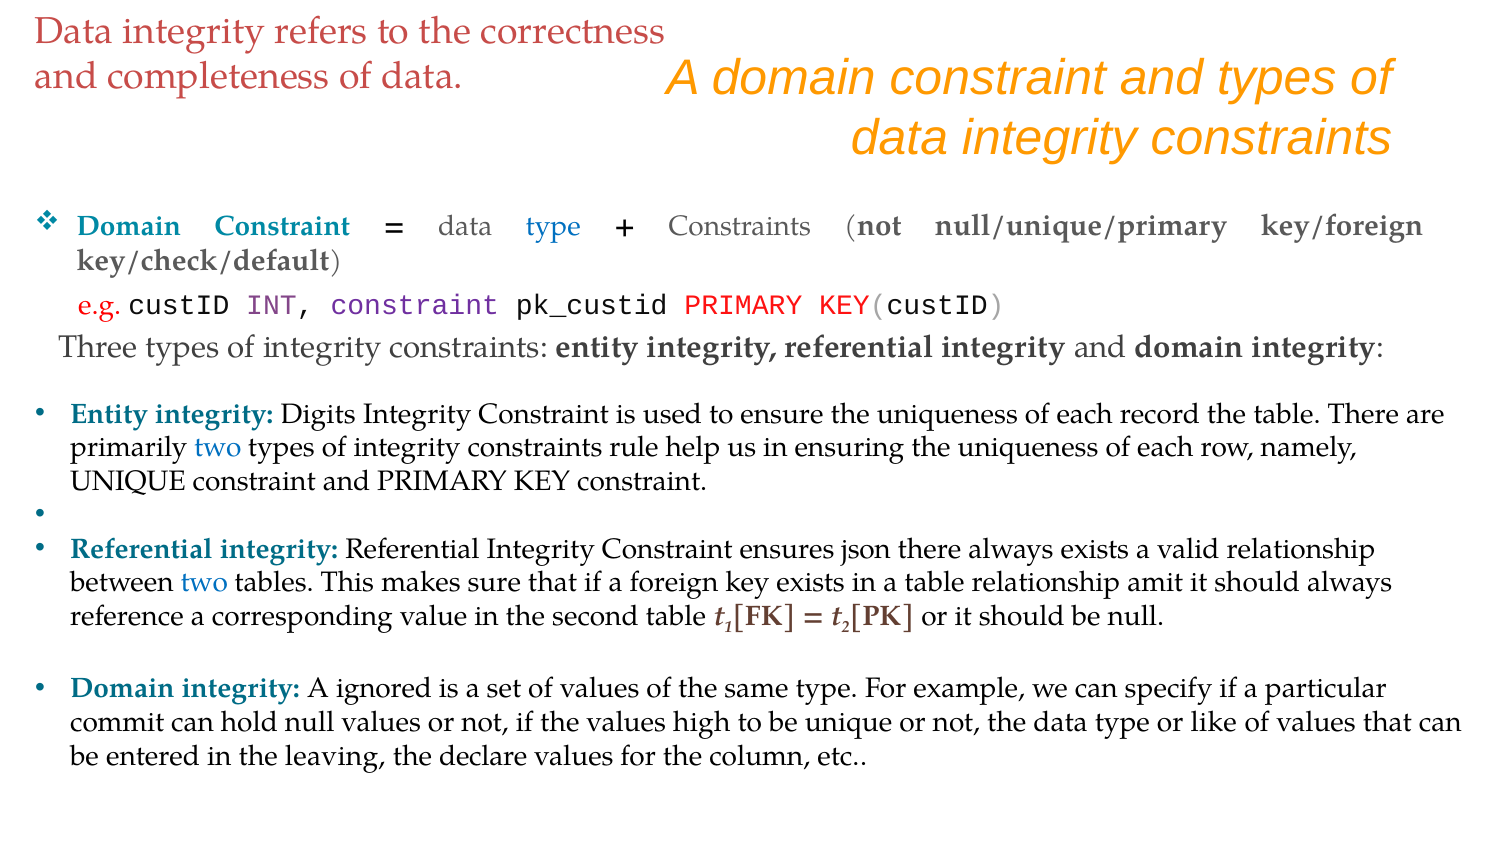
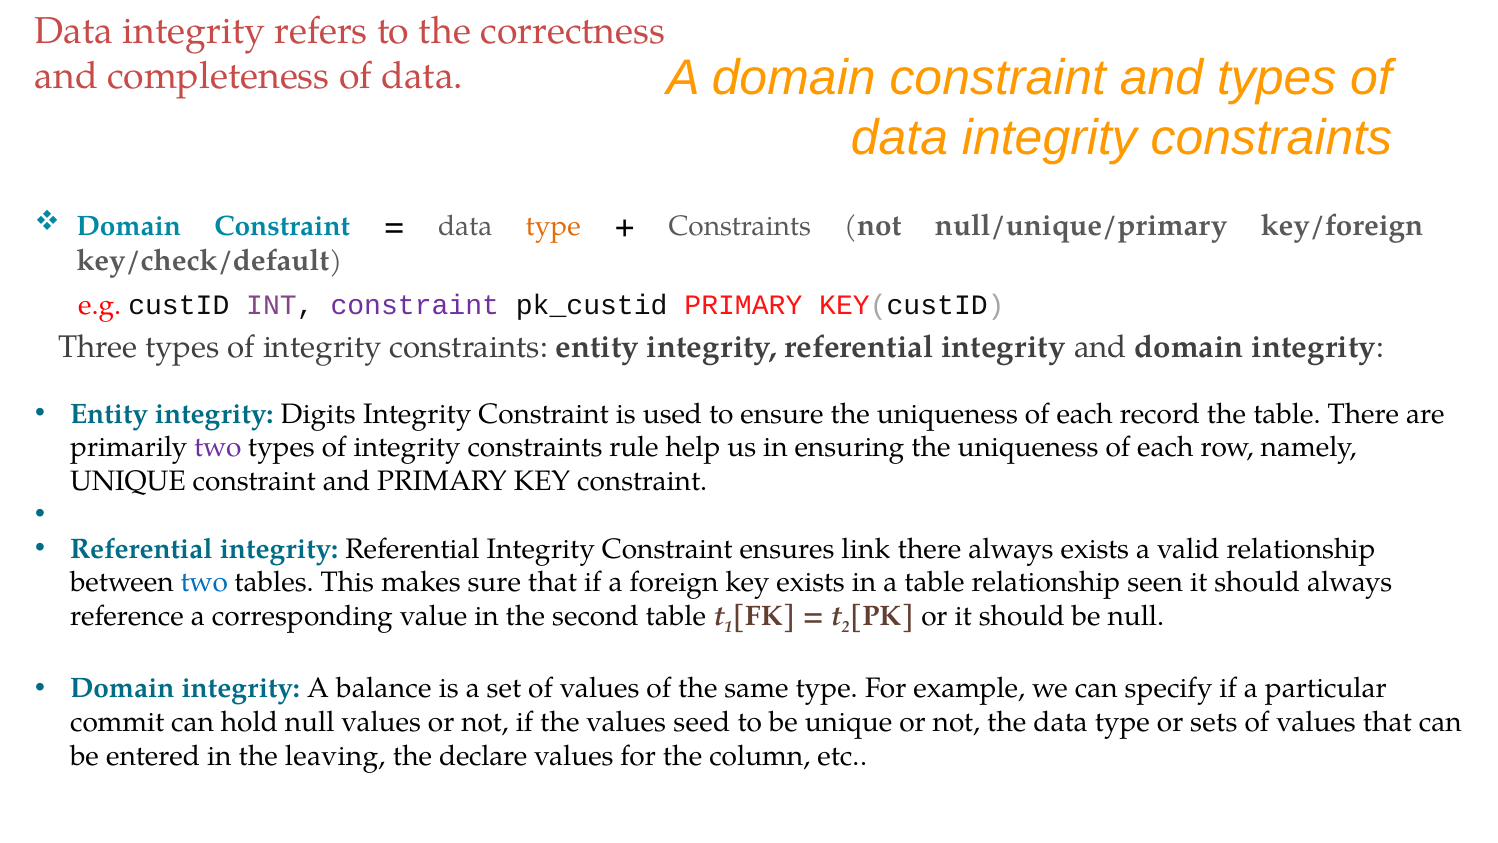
type colour: blue -> orange (553, 226)
two colour: blue -> purple (218, 448)
json: json -> link (866, 549)
amit: amit -> seen (1155, 582)
ignored: ignored -> balance (384, 688)
high: high -> seed (702, 722)
like: like -> sets (1214, 722)
